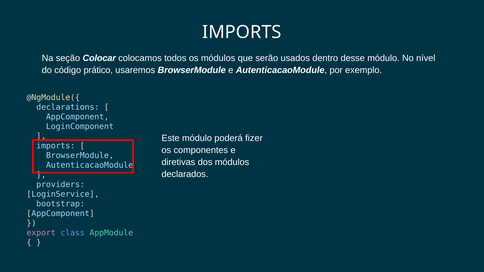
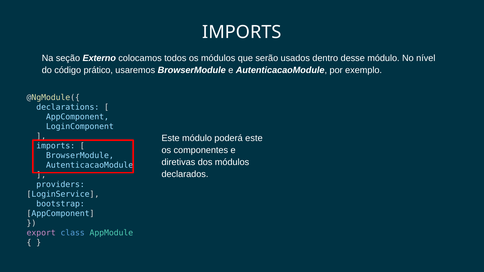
Colocar: Colocar -> Externo (99, 58)
poderá fizer: fizer -> este (254, 138)
